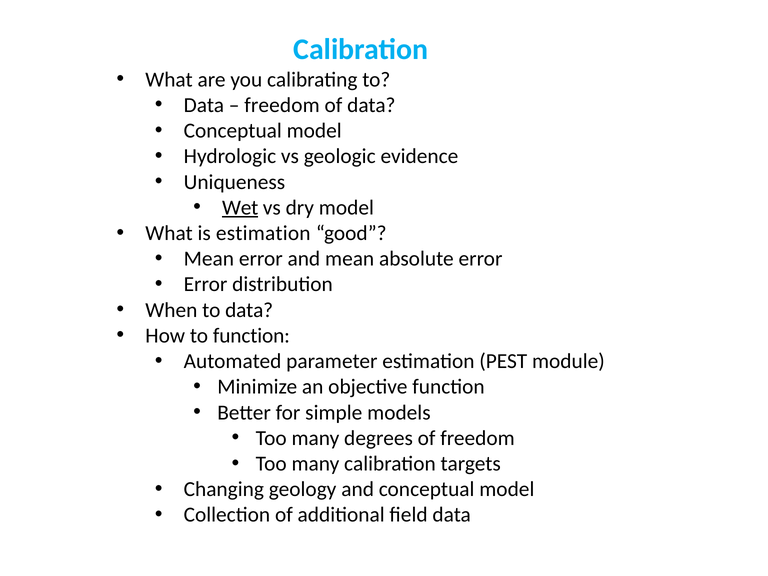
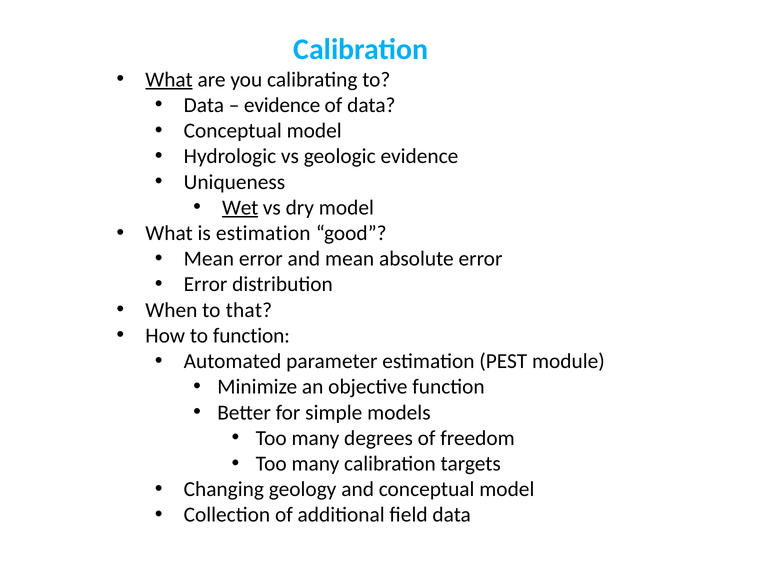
What underline: none -> present (169, 80)
freedom: freedom -> evidence (282, 105)
to data: data -> that (249, 310)
